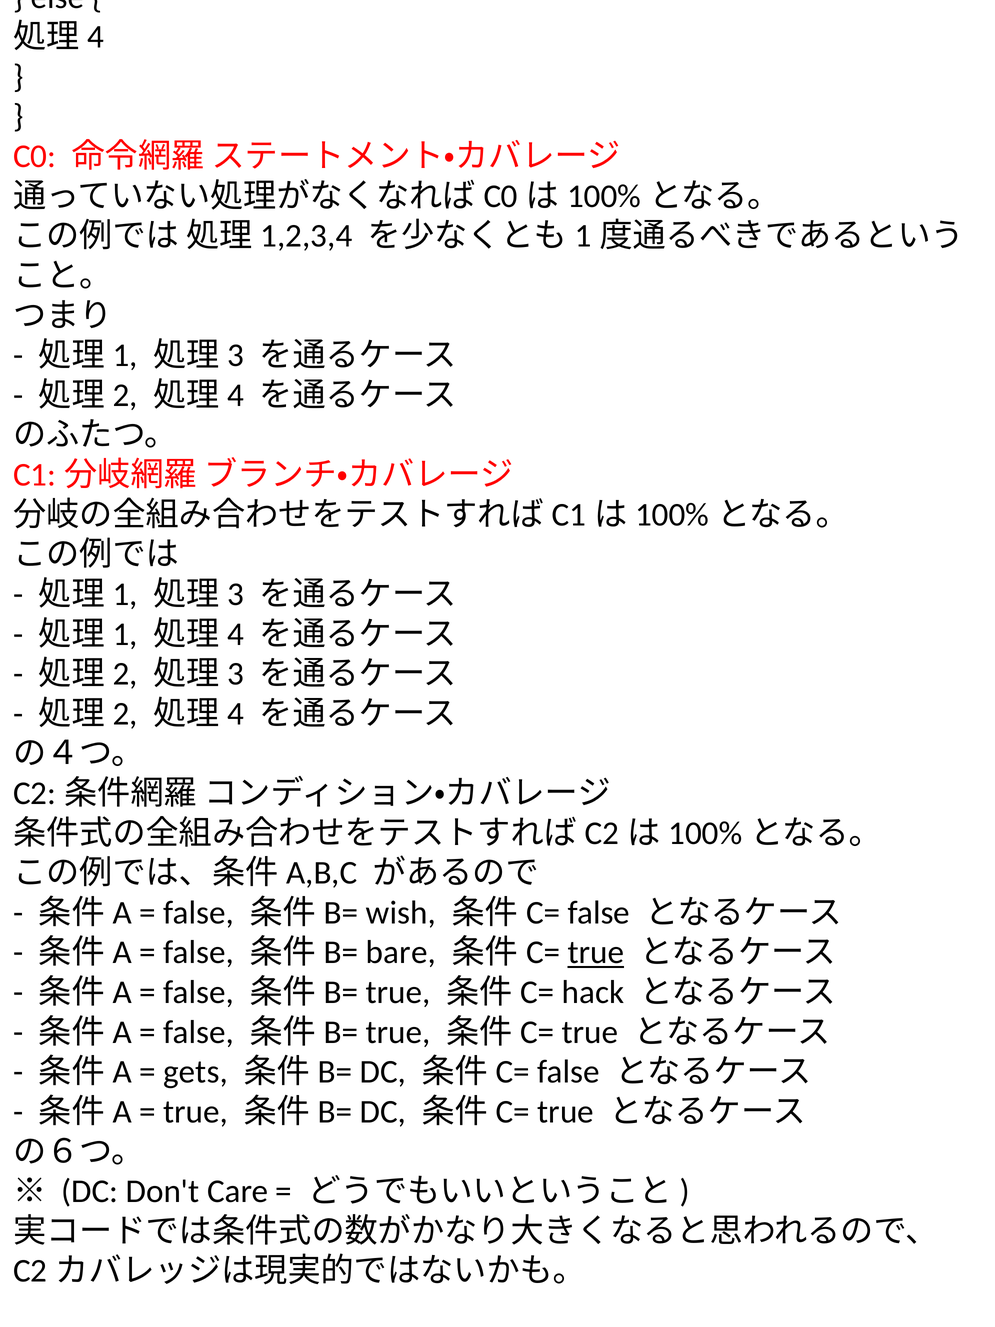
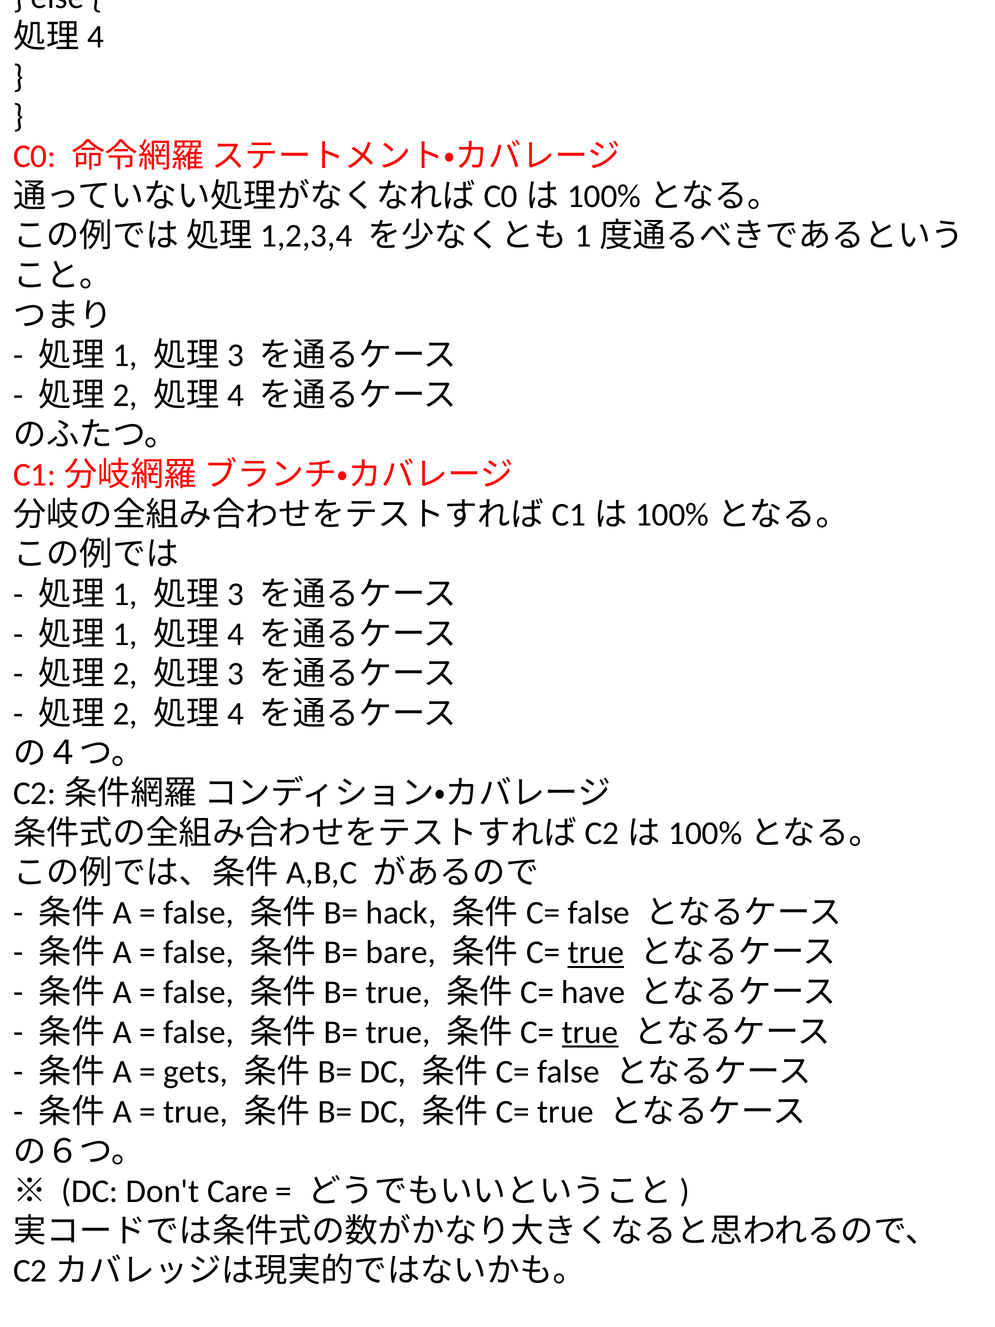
wish: wish -> hack (401, 912)
hack: hack -> have (593, 992)
true underline: none -> present (590, 1032)
